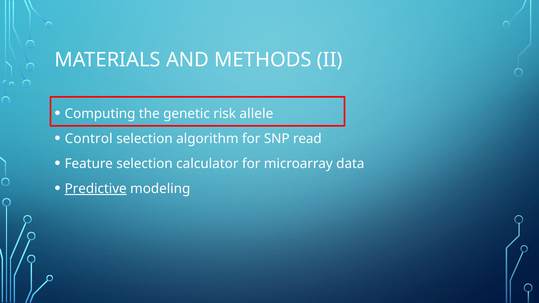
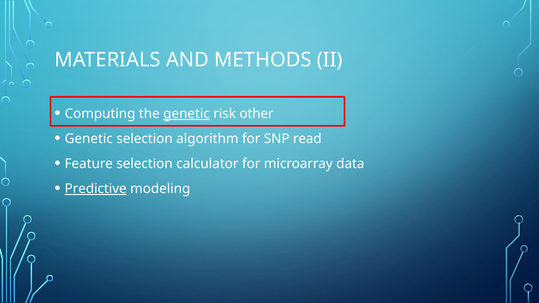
genetic underline: none -> present (187, 114)
allele: allele -> other (257, 114)
Control: Control -> Genetic (89, 139)
